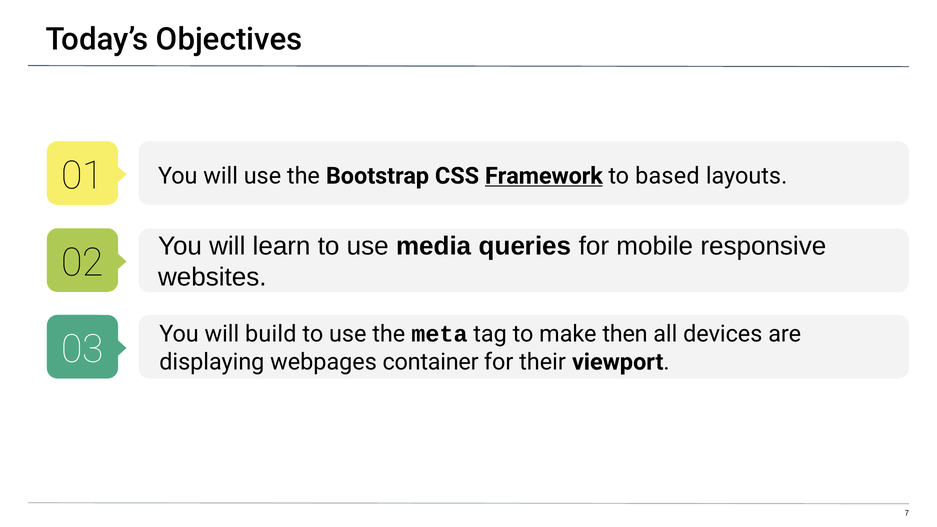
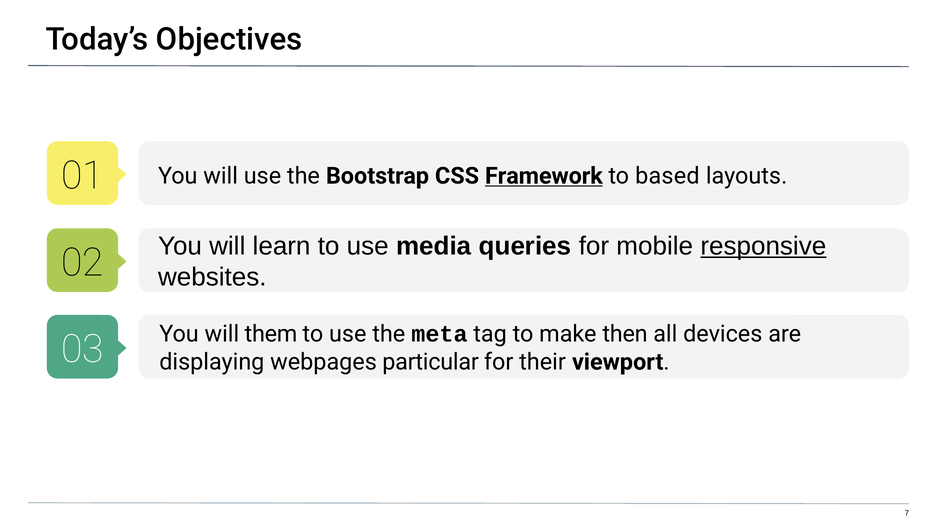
responsive underline: none -> present (763, 246)
build: build -> them (271, 334)
container: container -> particular (431, 362)
